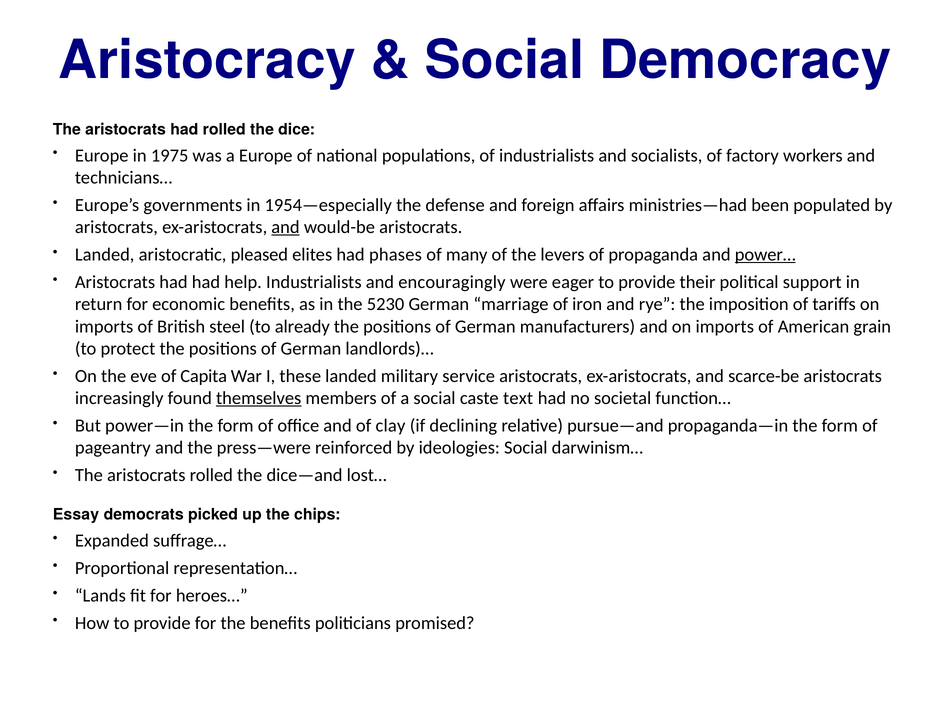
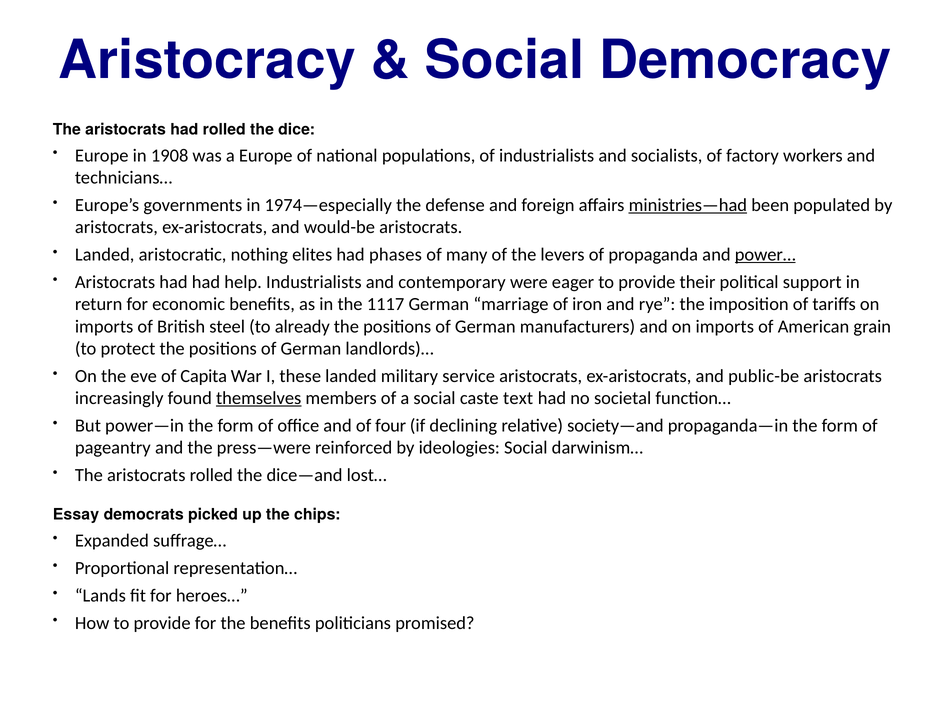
1975: 1975 -> 1908 (170, 156)
1954—especially: 1954—especially -> 1974—especially (328, 205)
ministries—had underline: none -> present (688, 205)
and underline: present -> none (286, 227)
pleased: pleased -> nothing (259, 255)
encouragingly: encouragingly -> contemporary (452, 282)
5230: 5230 -> 1117 (386, 304)
scarce-be: scarce-be -> public-be (764, 376)
clay: clay -> four (391, 426)
pursue—and: pursue—and -> society—and (615, 426)
